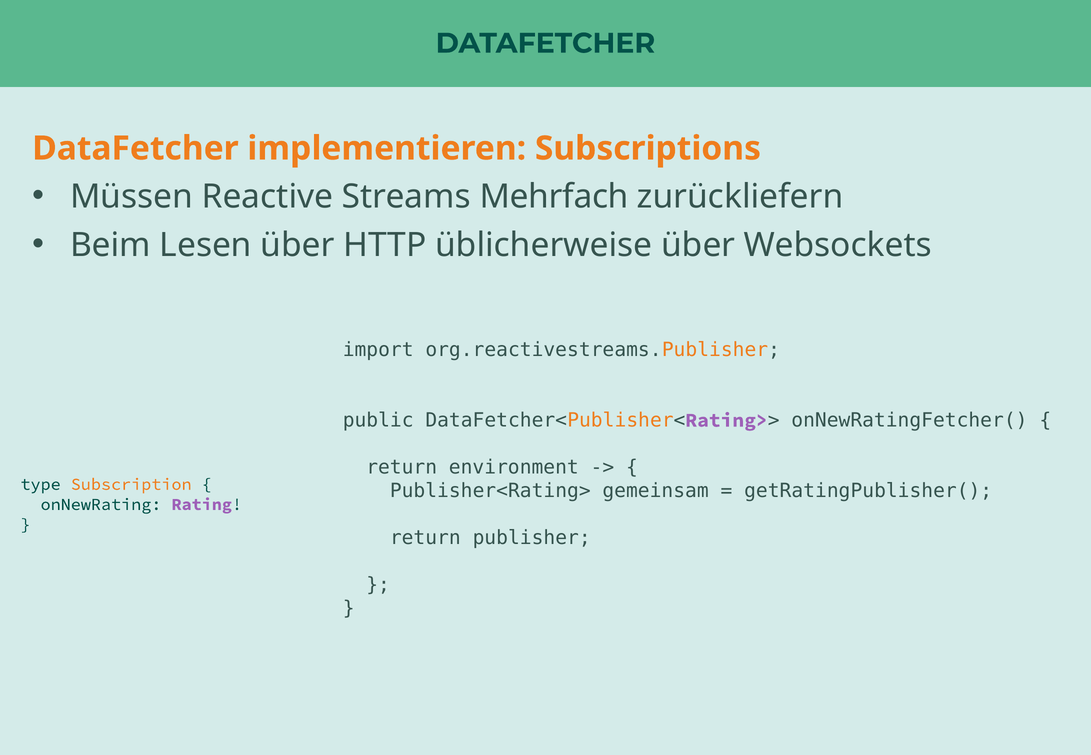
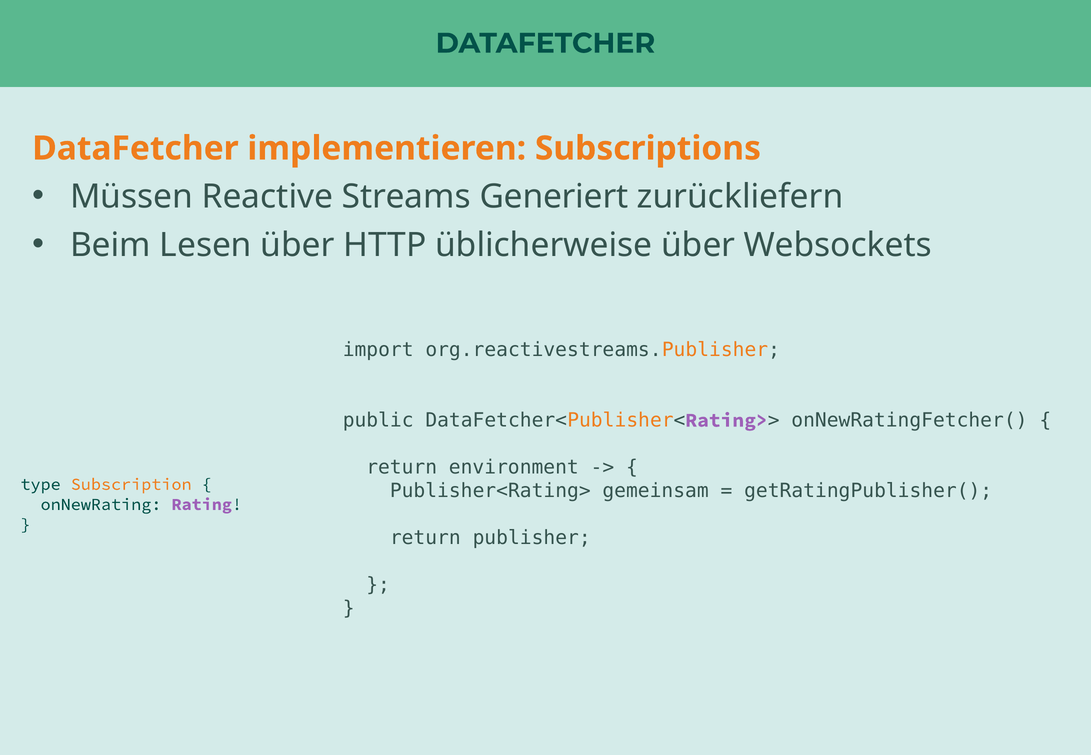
Mehrfach: Mehrfach -> Generiert (554, 197)
